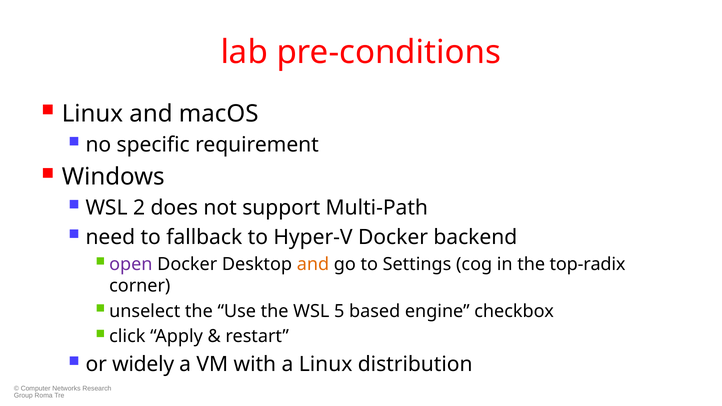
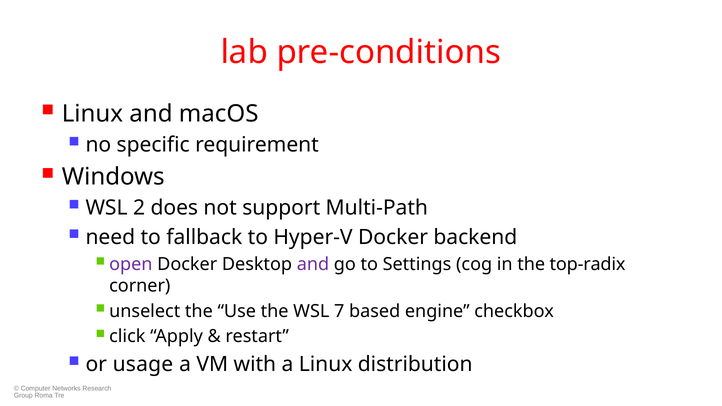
and colour: orange -> purple (313, 264)
5: 5 -> 7 (339, 311)
widely: widely -> usage (143, 364)
